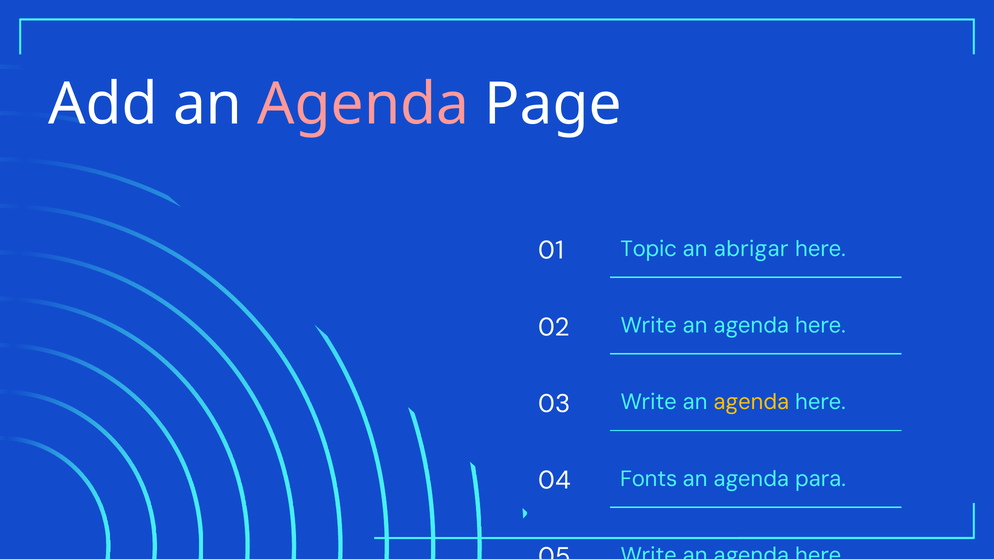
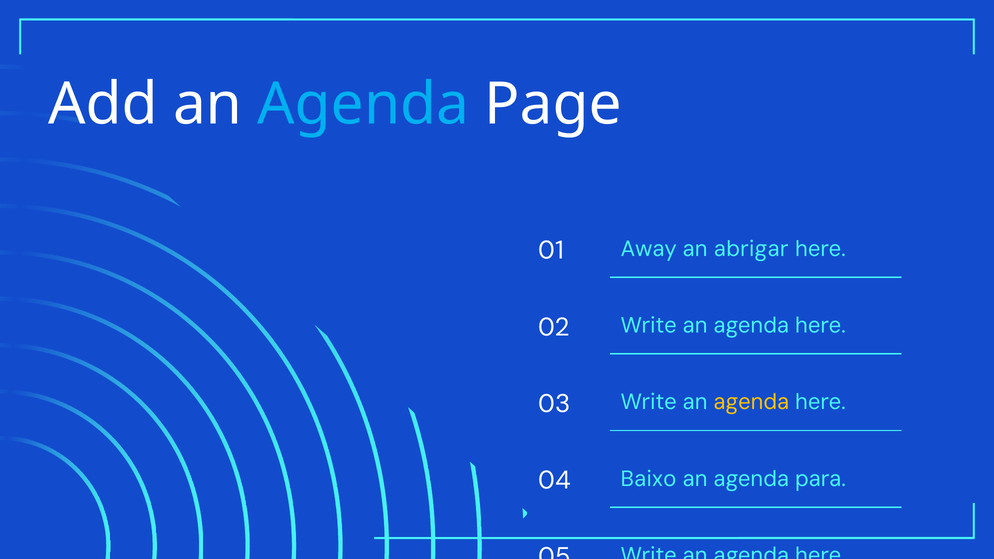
Agenda colour: pink -> light blue (363, 105)
Topic: Topic -> Away (649, 249)
Fonts: Fonts -> Baixo (648, 479)
